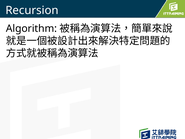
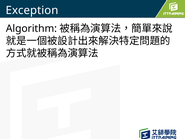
Recursion: Recursion -> Exception (32, 10)
